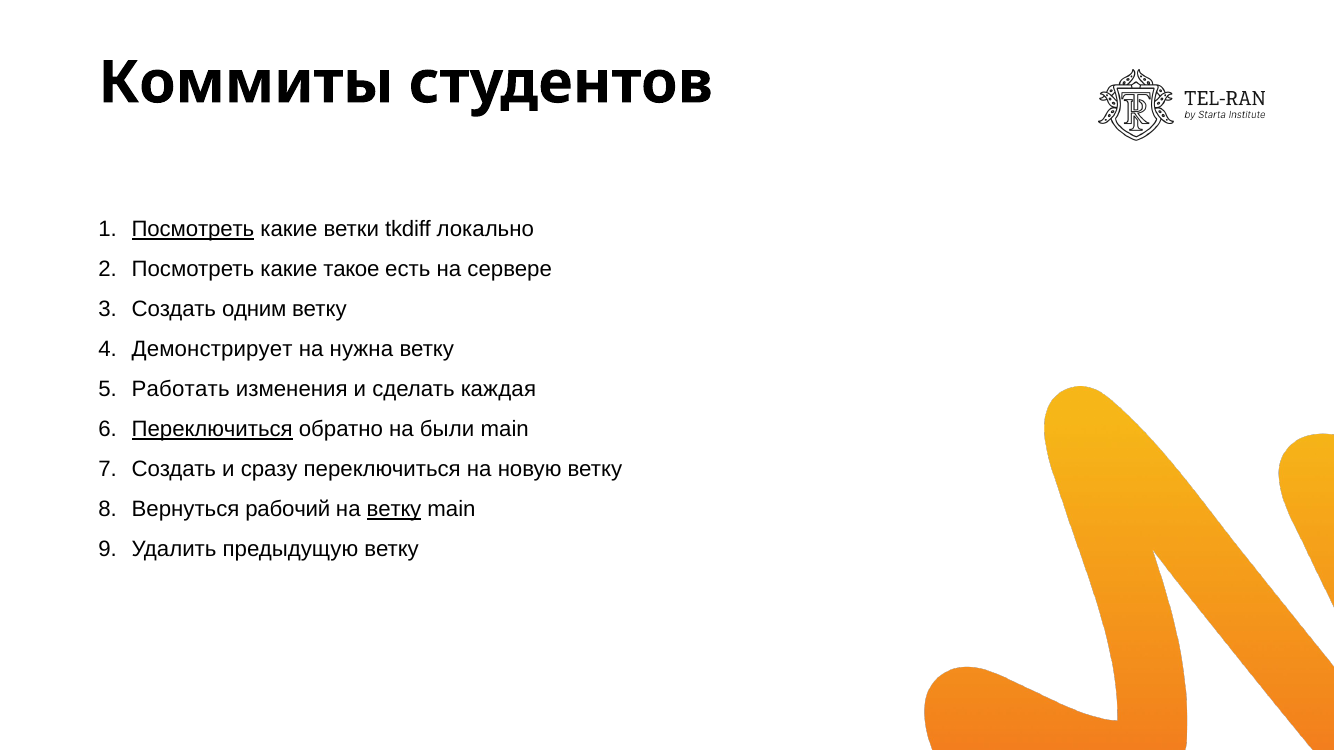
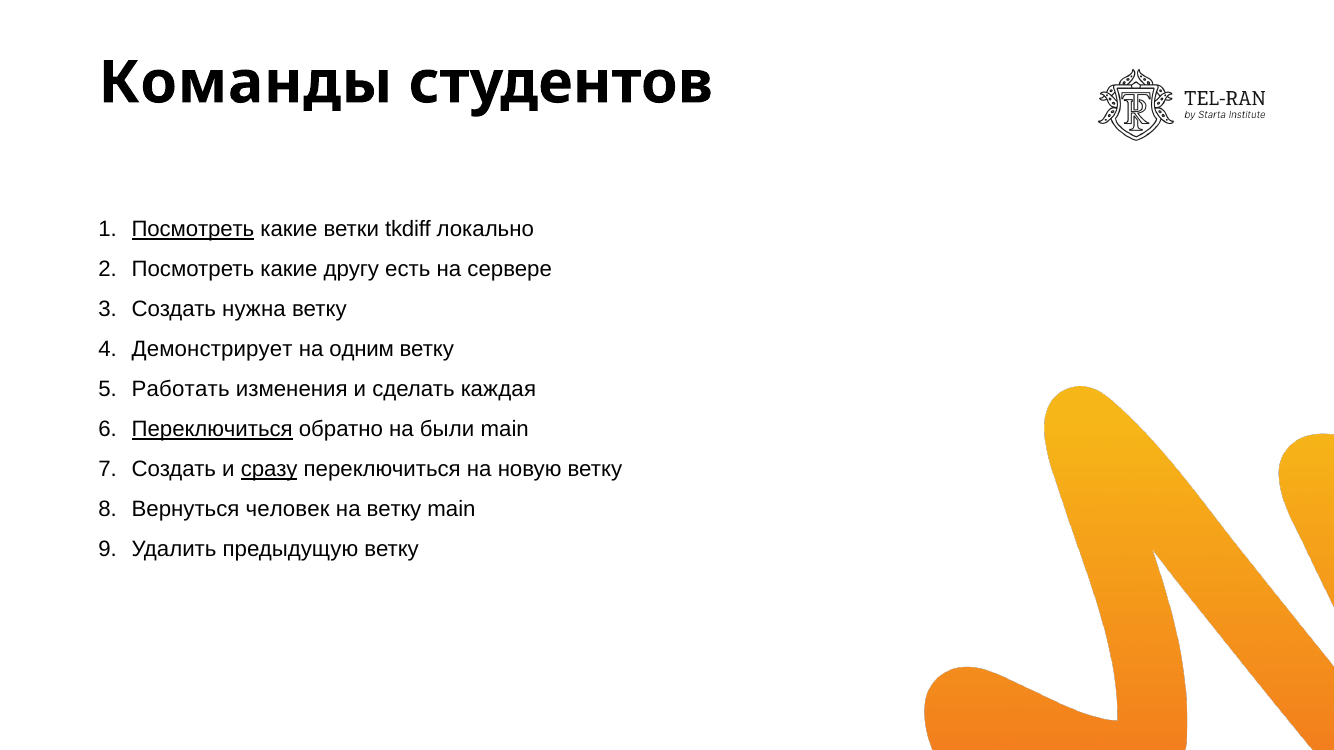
Коммиты: Коммиты -> Команды (245, 83)
такое: такое -> другу (351, 269)
одним: одним -> нужна (254, 309)
нужна: нужна -> одним (362, 350)
сразу underline: none -> present (269, 470)
рабочий: рабочий -> человек (288, 510)
ветку underline: present -> none (394, 510)
